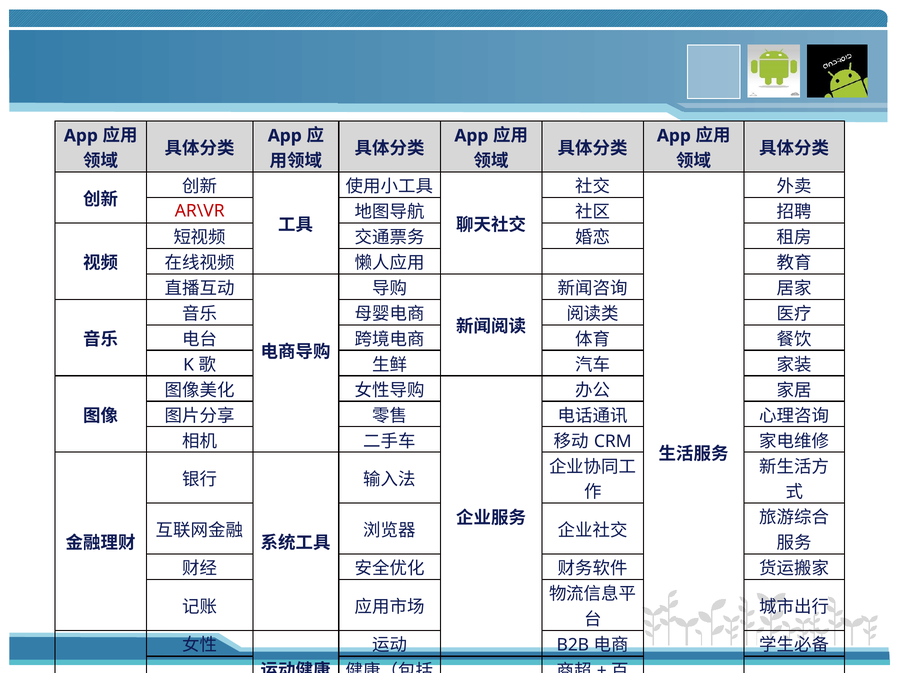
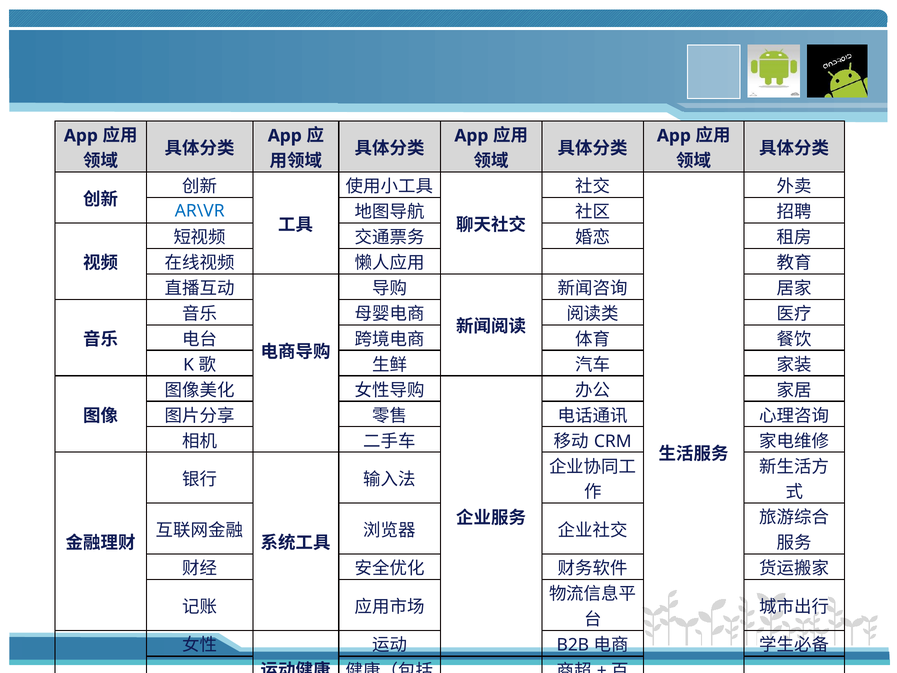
AR\VR colour: red -> blue (200, 211)
